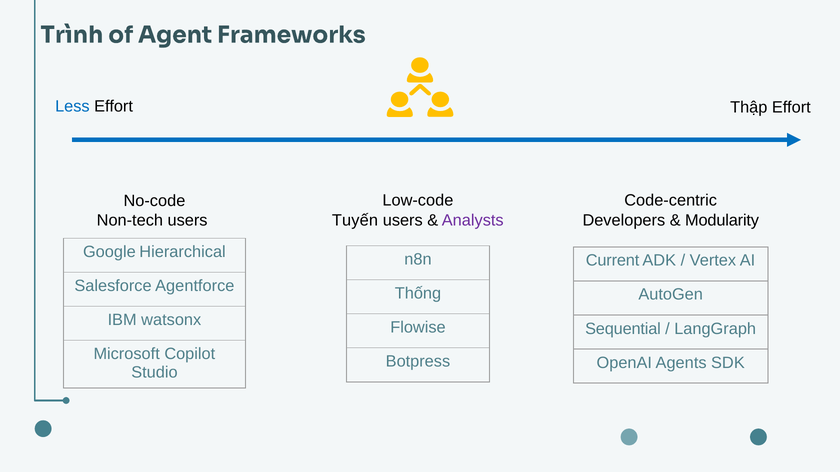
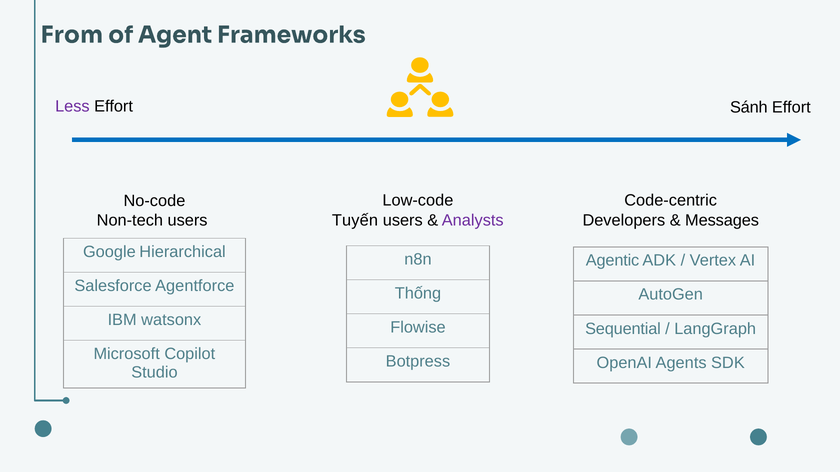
Trình: Trình -> From (72, 35)
Less colour: blue -> purple (72, 107)
Thập: Thập -> Sánh (749, 107)
Modularity: Modularity -> Messages (722, 220)
Current: Current -> Agentic (613, 261)
